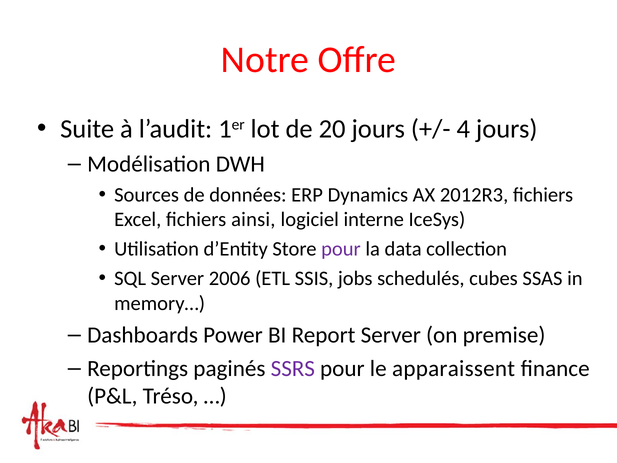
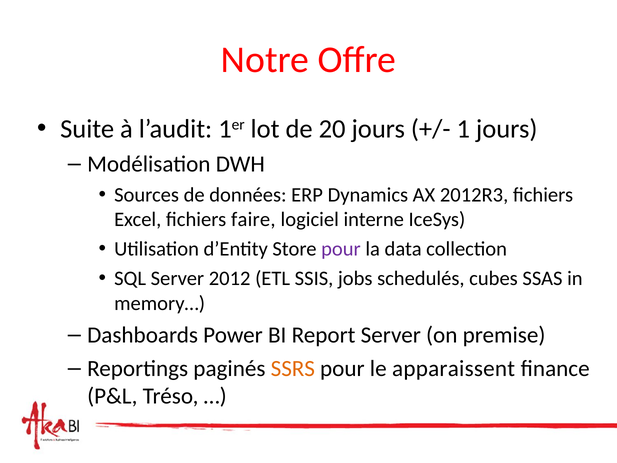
4: 4 -> 1 (463, 129)
ainsi: ainsi -> faire (253, 220)
2006: 2006 -> 2012 (230, 278)
SSRS colour: purple -> orange (293, 368)
